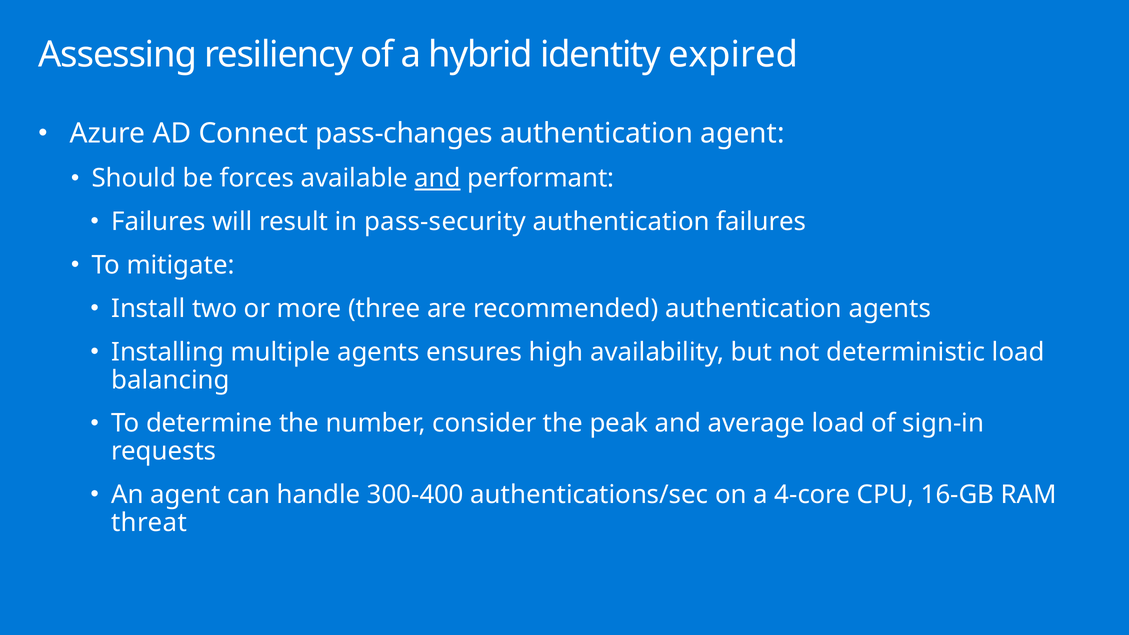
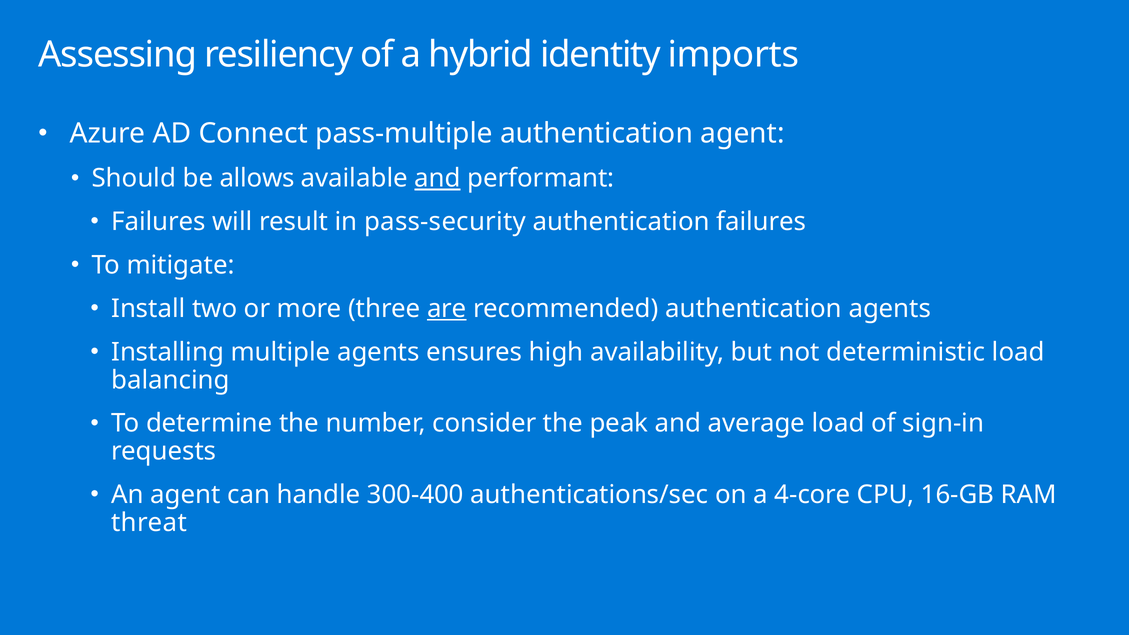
expired: expired -> imports (733, 55)
pass-changes: pass-changes -> pass-multiple (404, 134)
forces: forces -> allows (257, 178)
are underline: none -> present (447, 309)
